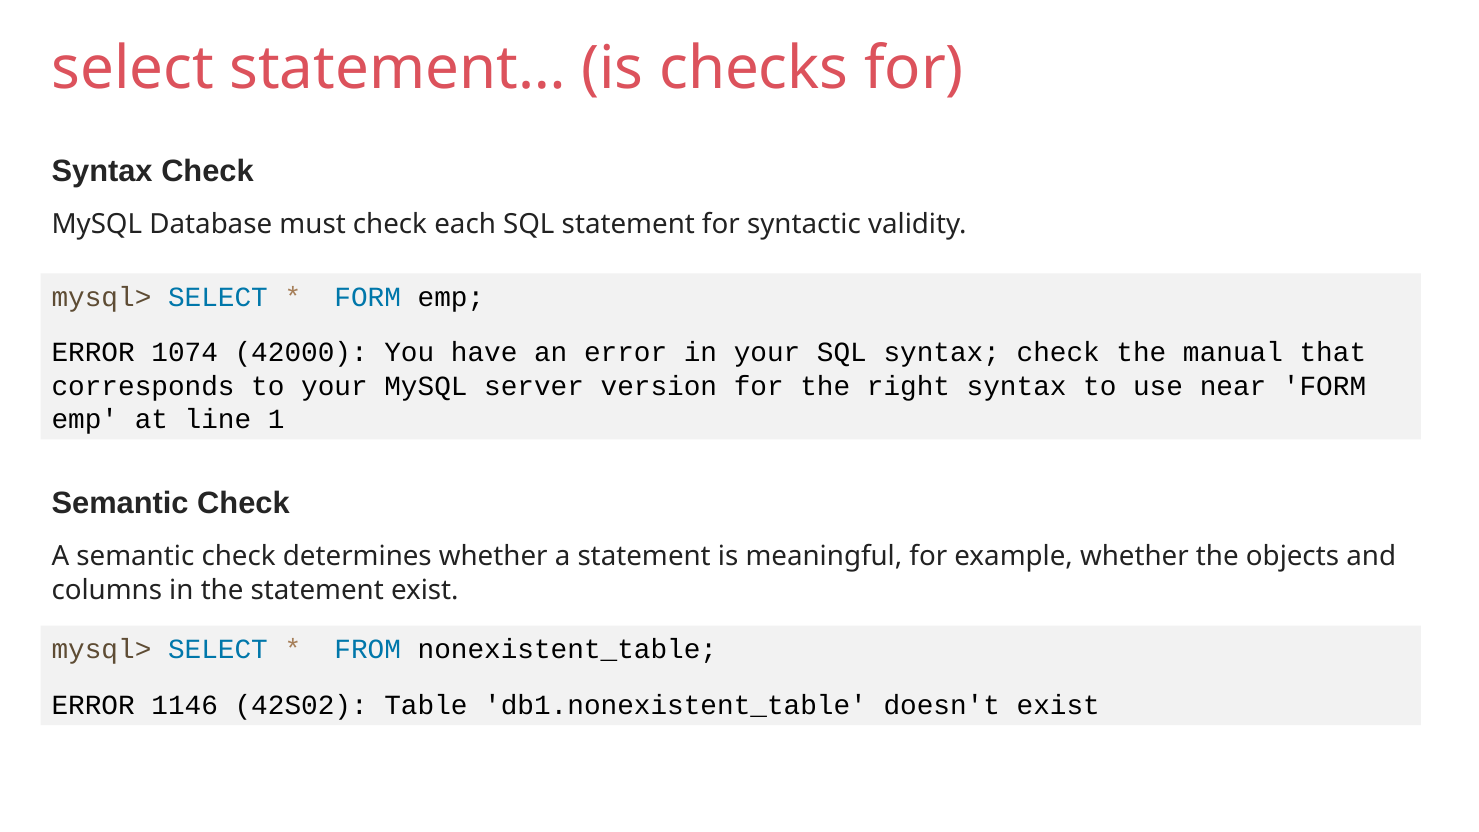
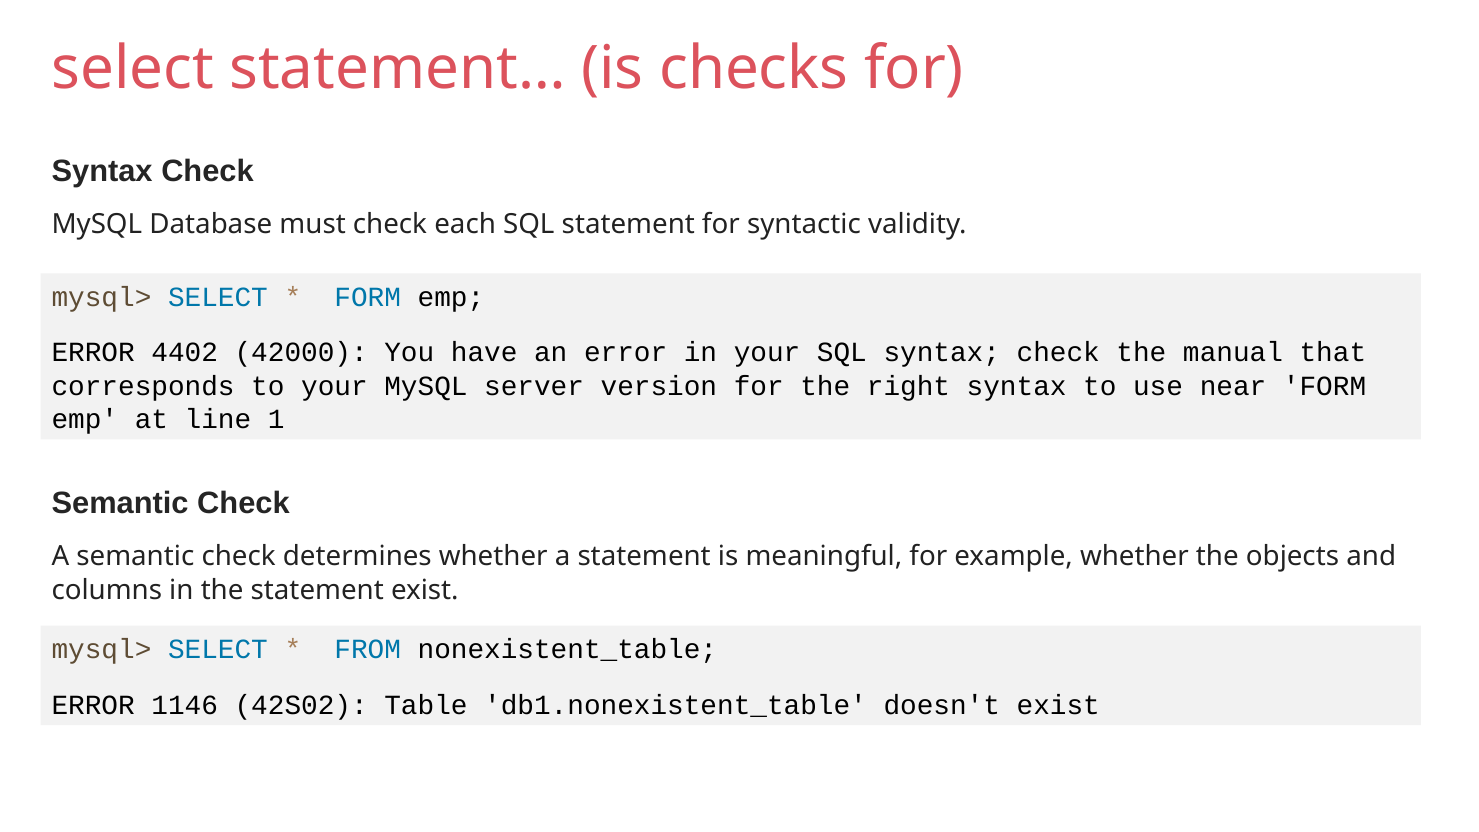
1074: 1074 -> 4402 (185, 353)
